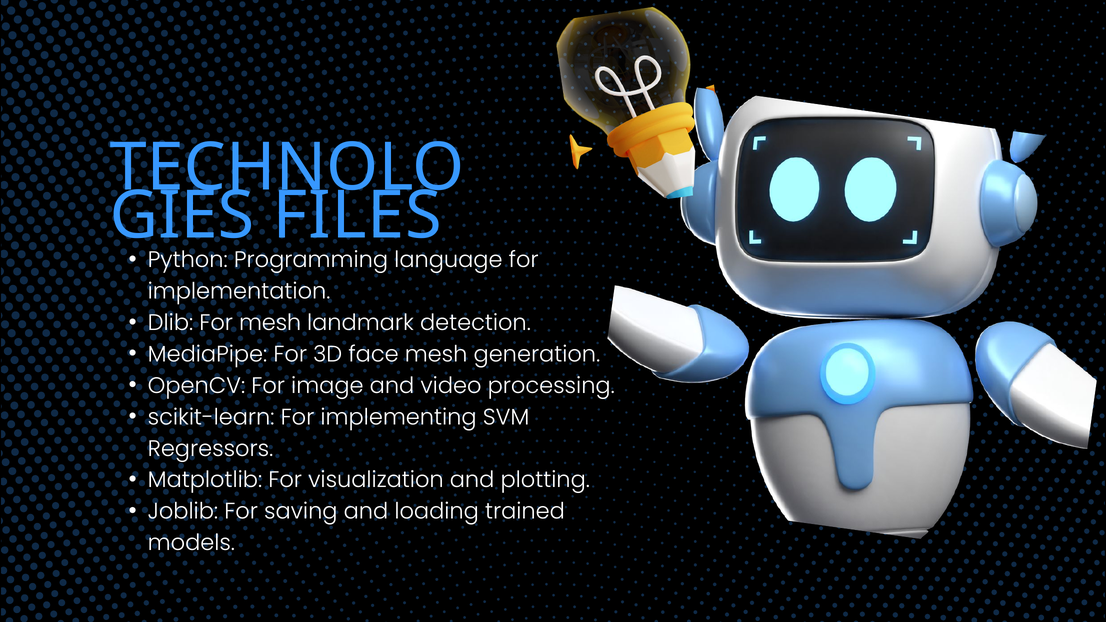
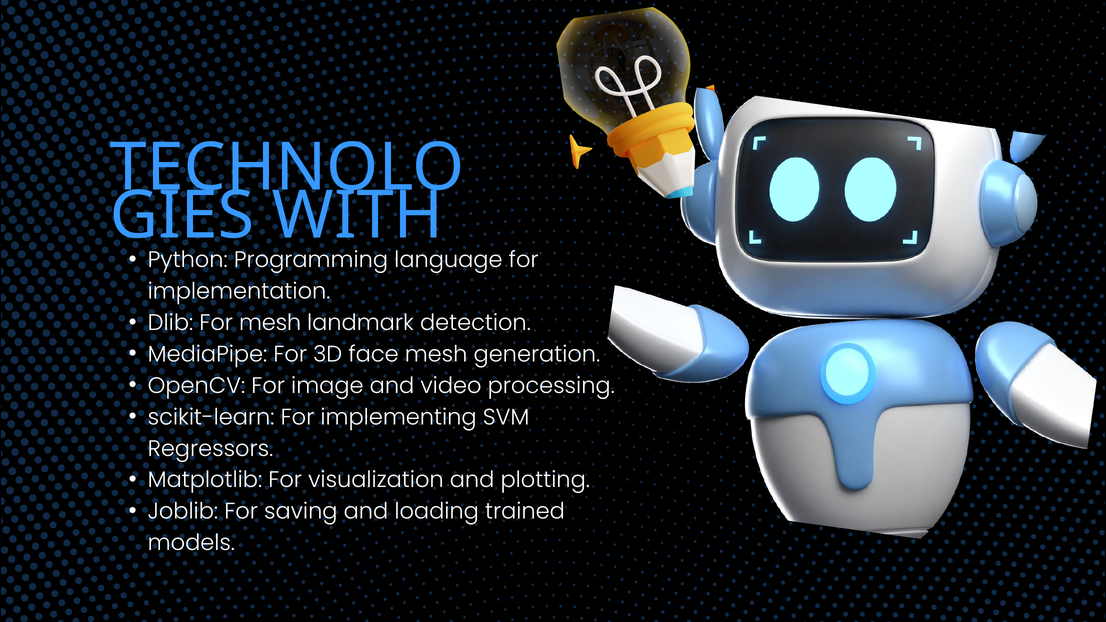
FILES: FILES -> WITH (358, 216)
